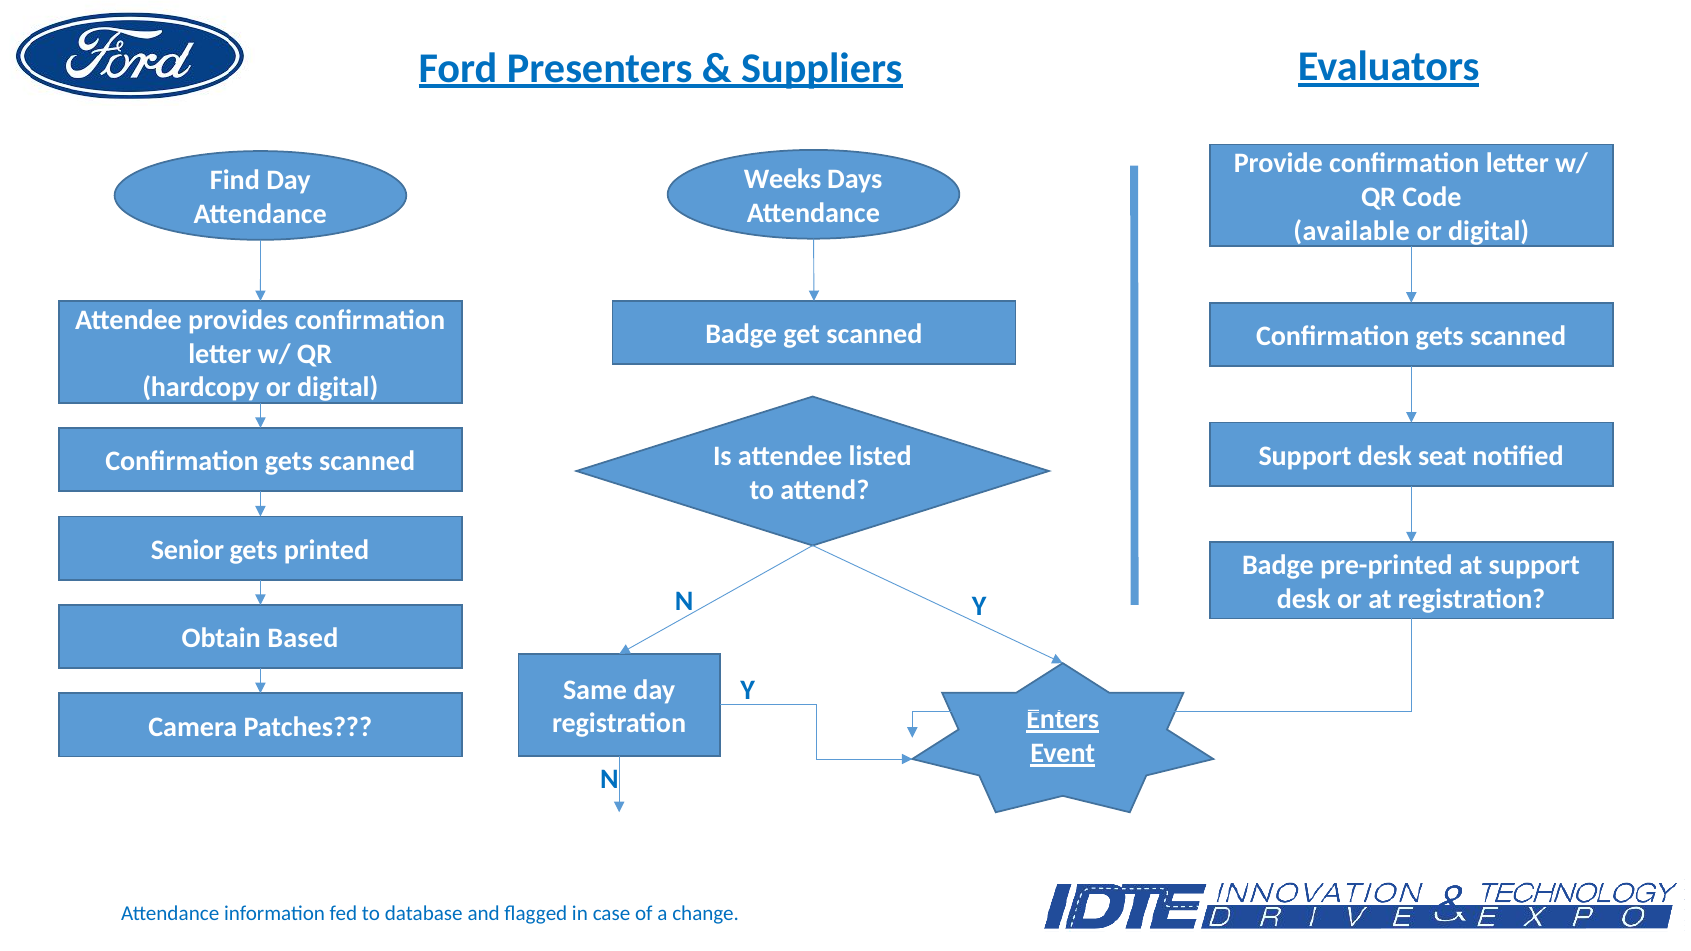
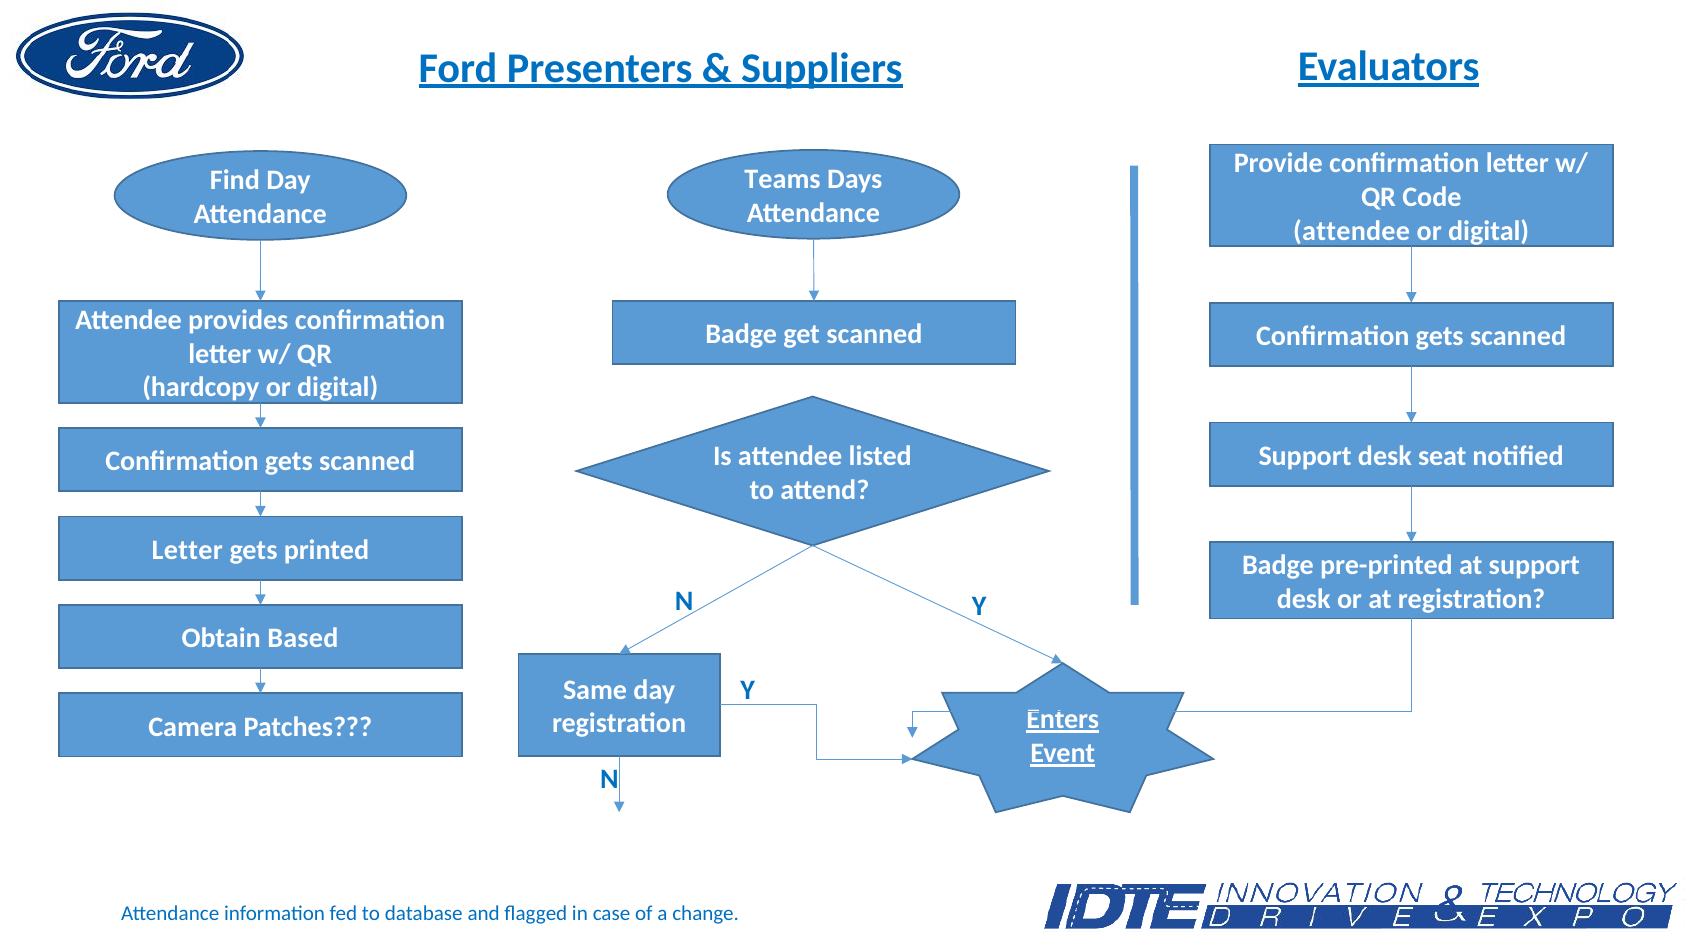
Weeks: Weeks -> Teams (782, 179)
available: available -> attendee (1352, 231)
Senior: Senior -> Letter (187, 550)
